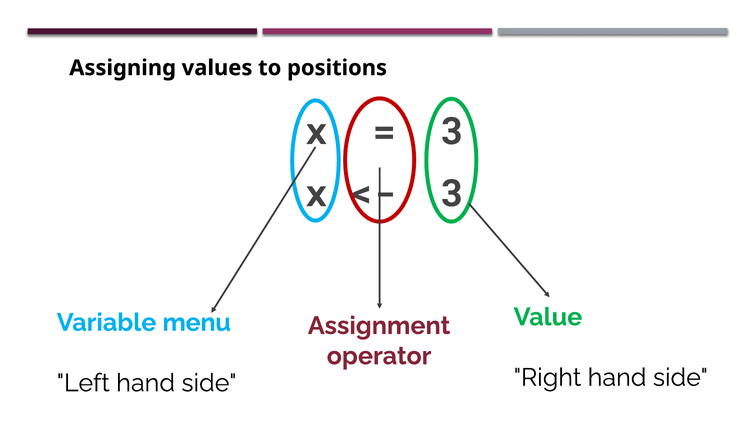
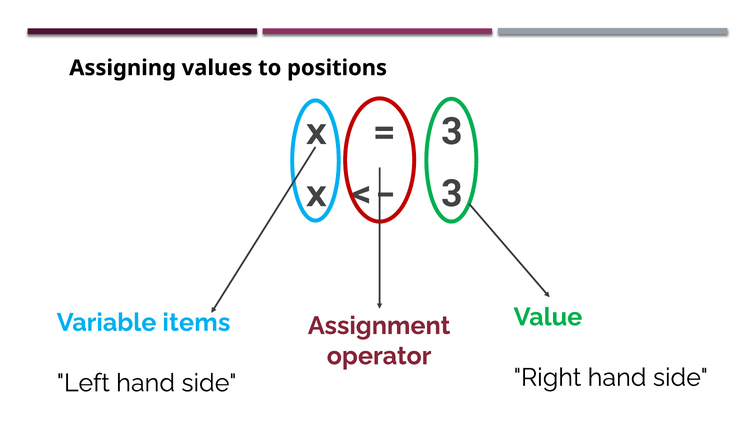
menu: menu -> items (196, 322)
